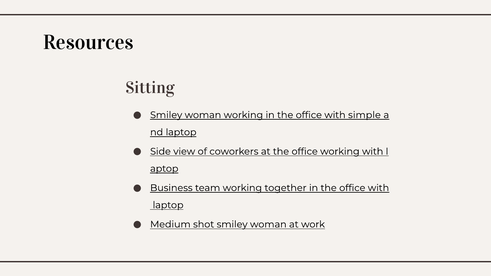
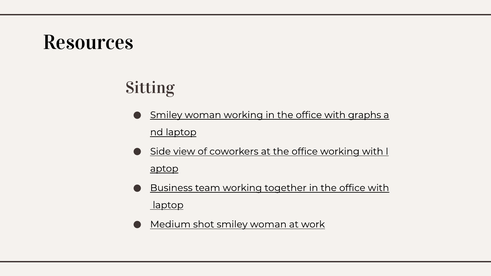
simple: simple -> graphs (365, 115)
